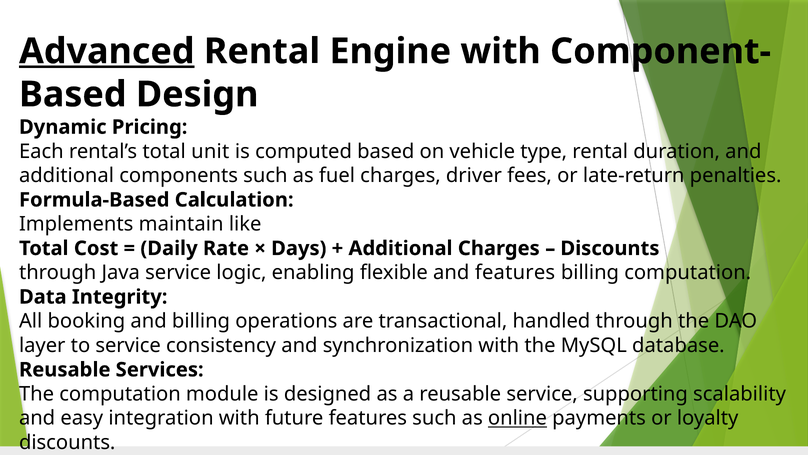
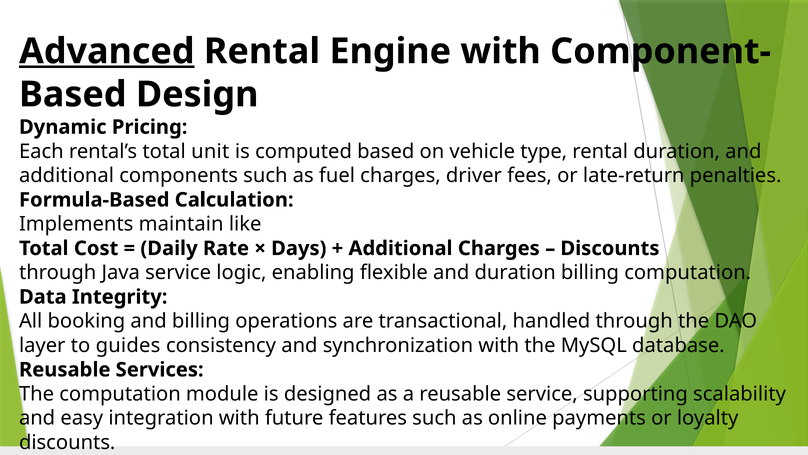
and features: features -> duration (515, 272)
to service: service -> guides (128, 345)
online underline: present -> none (517, 418)
